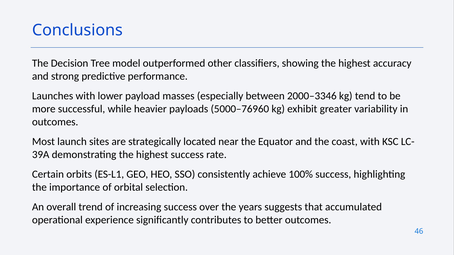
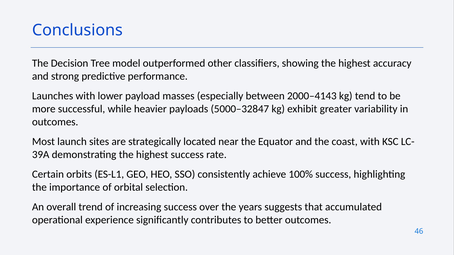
2000–3346: 2000–3346 -> 2000–4143 (312, 96)
5000–76960: 5000–76960 -> 5000–32847 (240, 109)
